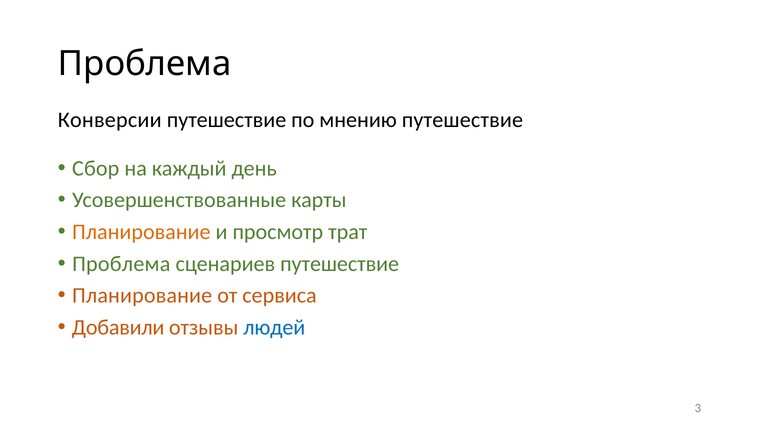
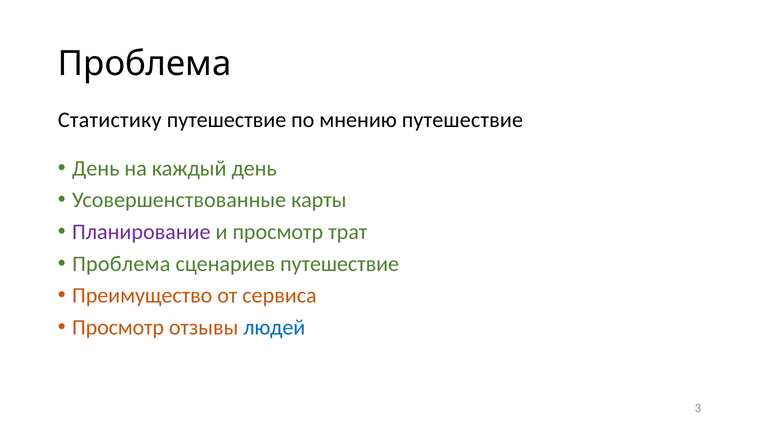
Конверсии: Конверсии -> Статистику (110, 120)
Сбор: Сбор -> День (96, 168)
Планирование colour: orange -> purple (141, 232)
Планирование: Планирование -> Преимущество (142, 295)
Добавили: Добавили -> Просмотр (118, 327)
